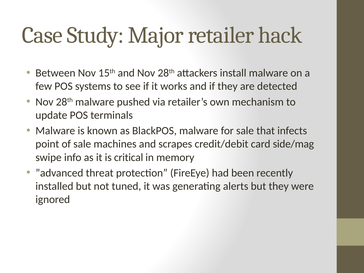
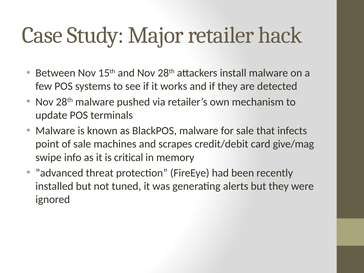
side/mag: side/mag -> give/mag (293, 144)
